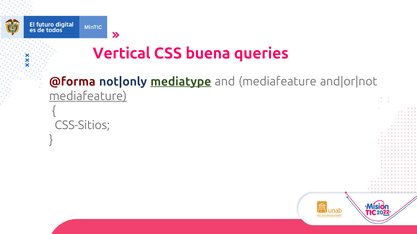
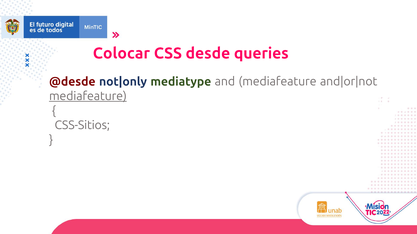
Vertical: Vertical -> Colocar (121, 53)
buena: buena -> desde (208, 53)
@forma: @forma -> @desde (72, 82)
mediatype underline: present -> none (181, 82)
